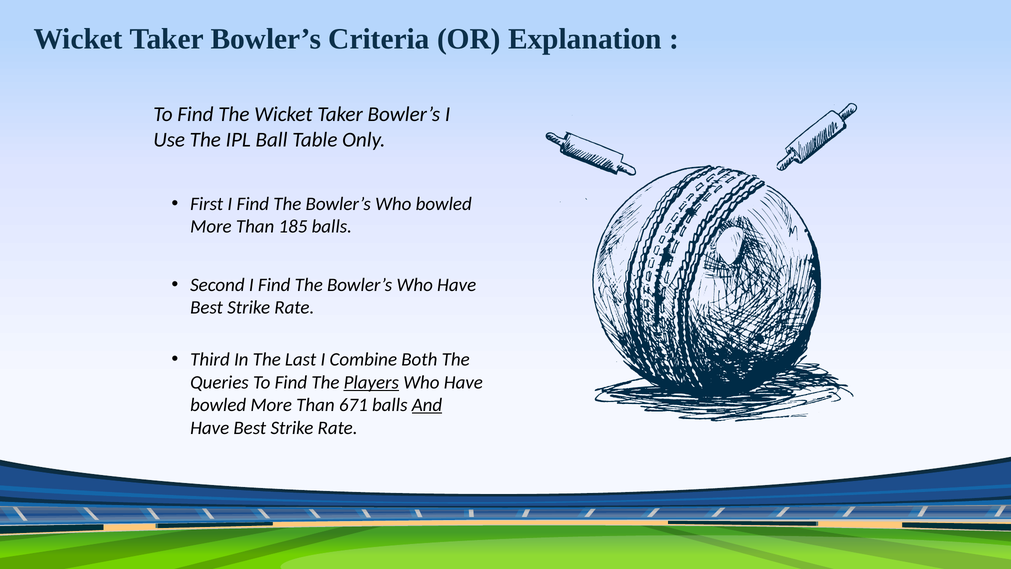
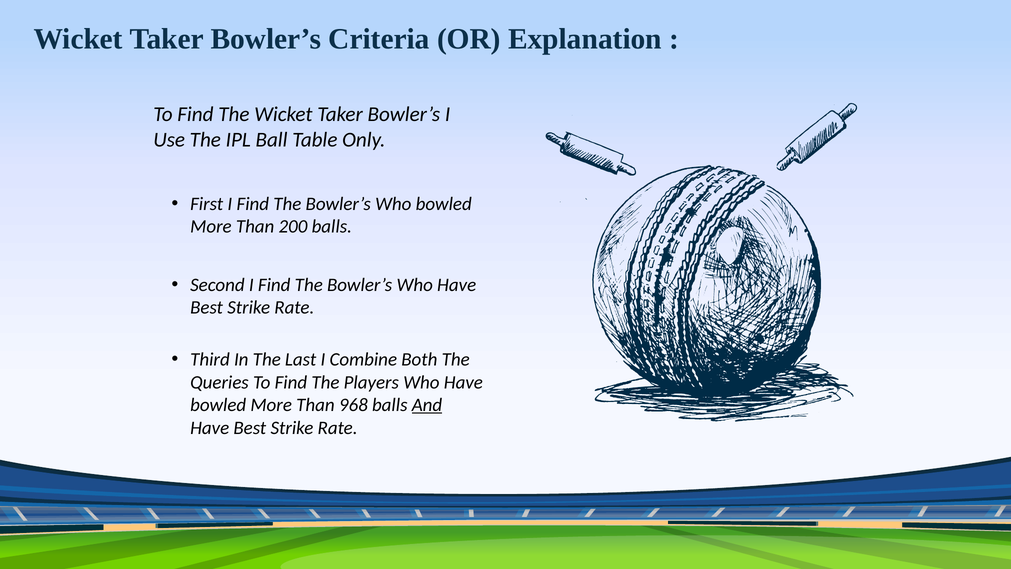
185: 185 -> 200 (293, 227)
Players underline: present -> none (371, 382)
671: 671 -> 968 (353, 405)
